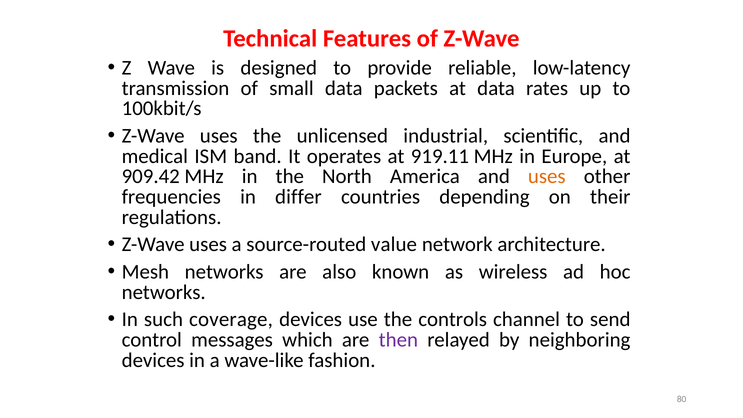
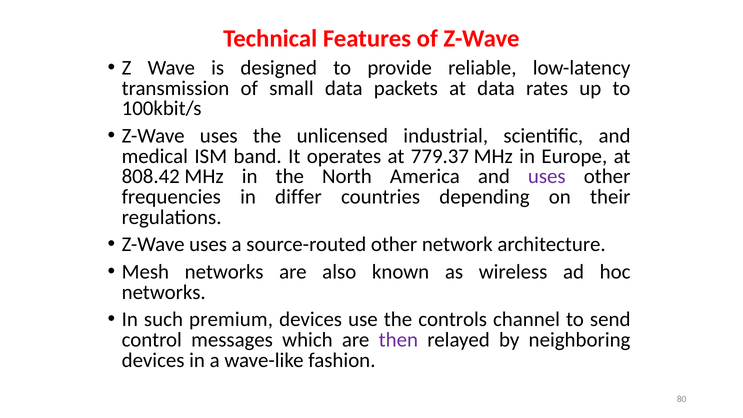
919.11: 919.11 -> 779.37 (440, 156)
909.42: 909.42 -> 808.42 (151, 177)
uses colour: orange -> purple (547, 177)
source-routed value: value -> other (394, 244)
coverage: coverage -> premium (231, 319)
